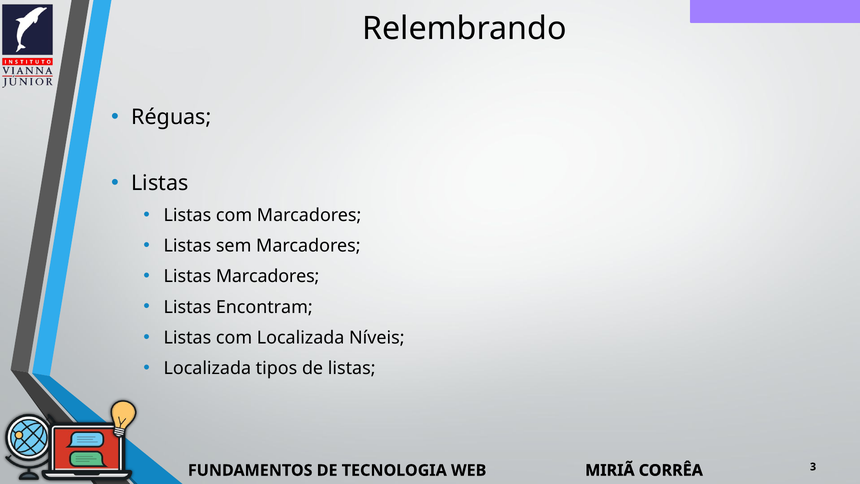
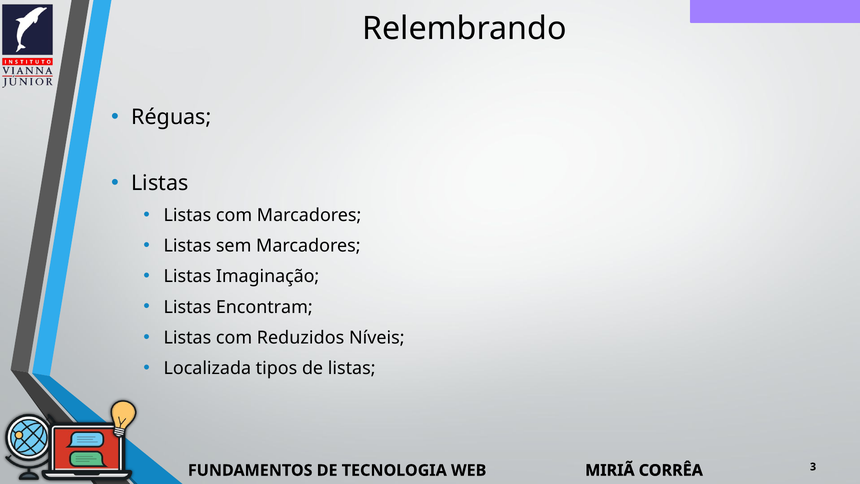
Listas Marcadores: Marcadores -> Imaginação (268, 276)
com Localizada: Localizada -> Reduzidos (301, 337)
